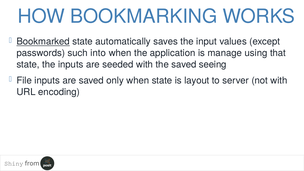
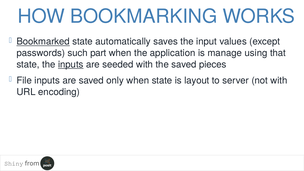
into: into -> part (98, 53)
inputs underline: none -> present (71, 64)
seeing: seeing -> pieces (213, 64)
